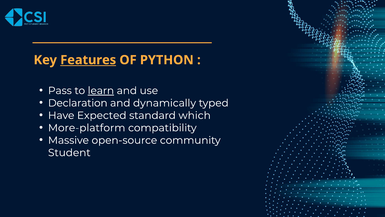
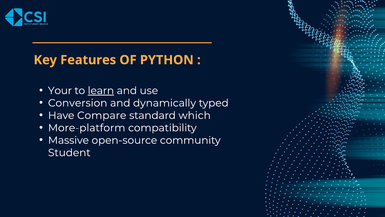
Features underline: present -> none (88, 60)
Pass: Pass -> Your (60, 90)
Declaration: Declaration -> Conversion (78, 103)
Expected: Expected -> Compare (102, 115)
